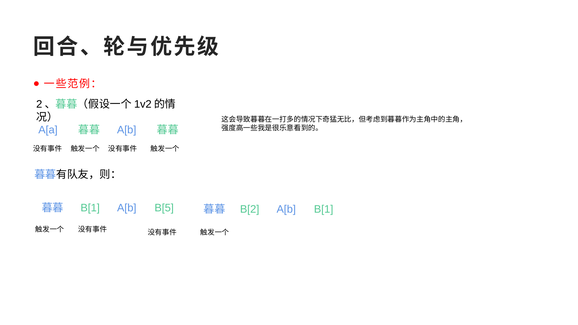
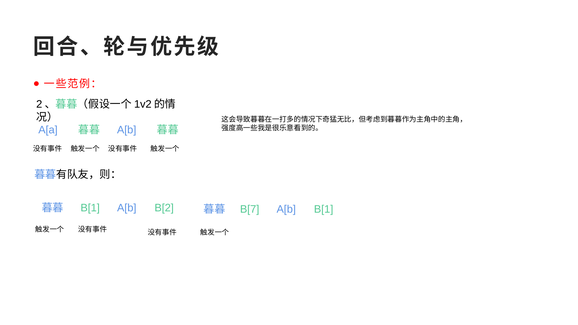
B[5: B[5 -> B[2 (164, 208)
B[2: B[2 -> B[7 (250, 209)
